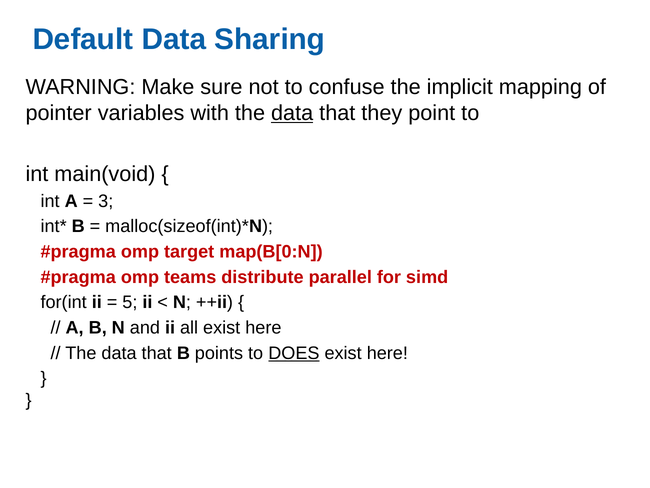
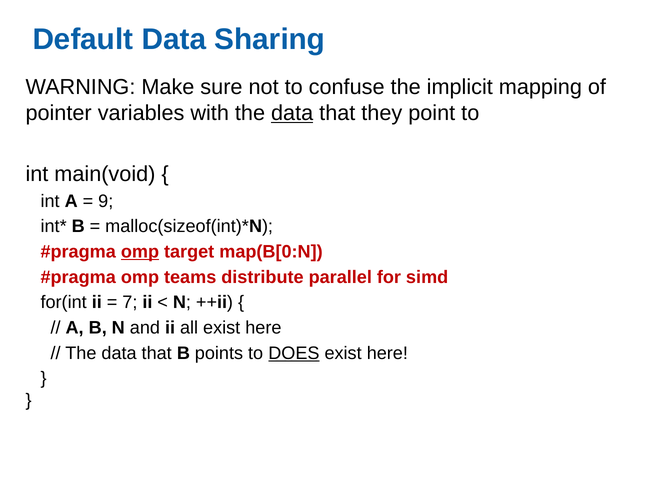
3: 3 -> 9 (106, 201)
omp underline: none -> present (140, 252)
5: 5 -> 7 (130, 302)
